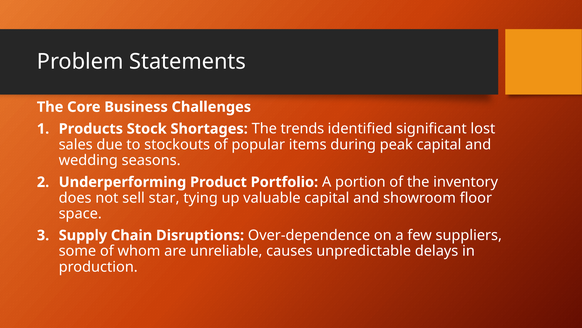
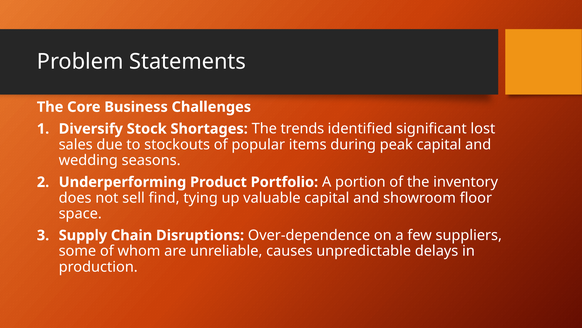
Products: Products -> Diversify (91, 129)
star: star -> find (164, 197)
